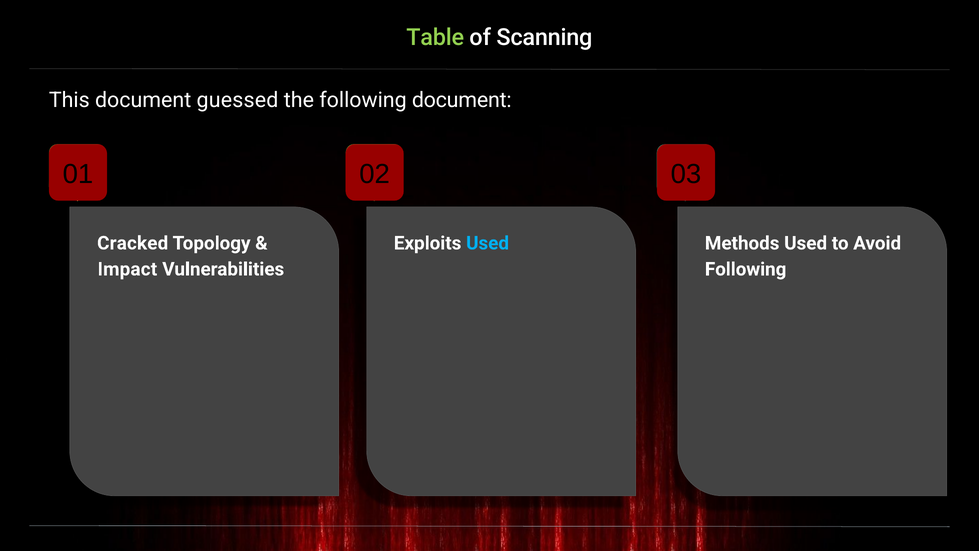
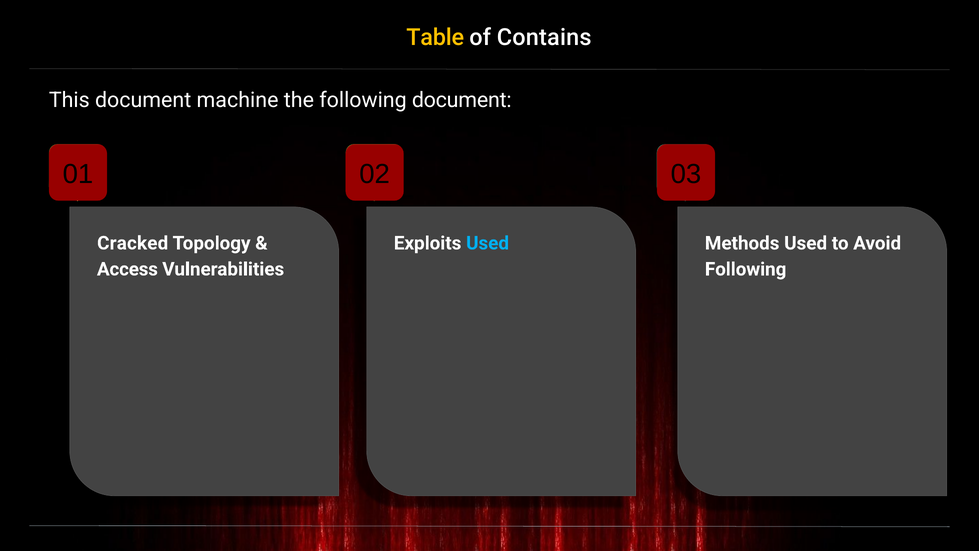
Table colour: light green -> yellow (435, 37)
Scanning: Scanning -> Contains (544, 37)
guessed: guessed -> machine (238, 100)
Impact: Impact -> Access (127, 269)
